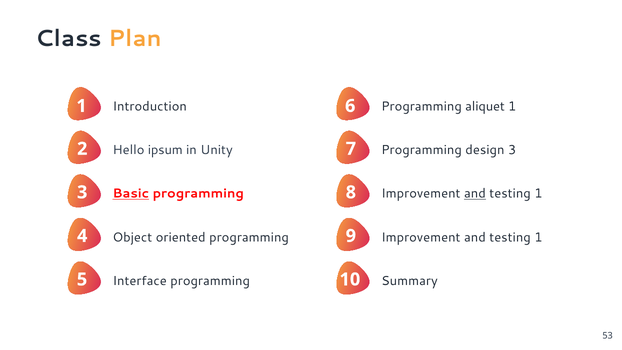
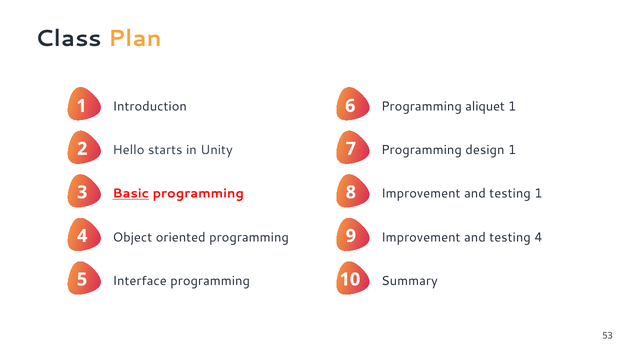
ipsum: ipsum -> starts (165, 150)
design 3: 3 -> 1 (512, 150)
and underline: present -> none (475, 194)
1: 1 -> 4 (538, 237)
